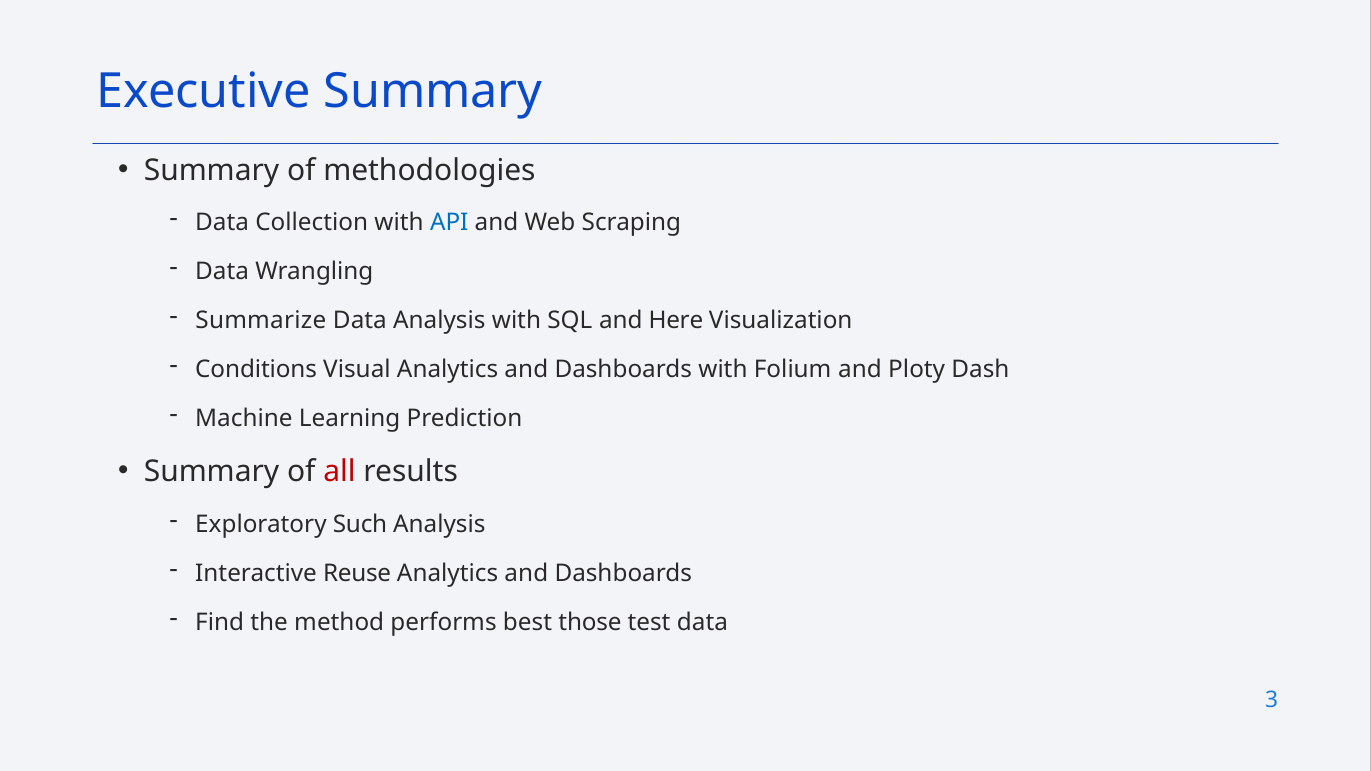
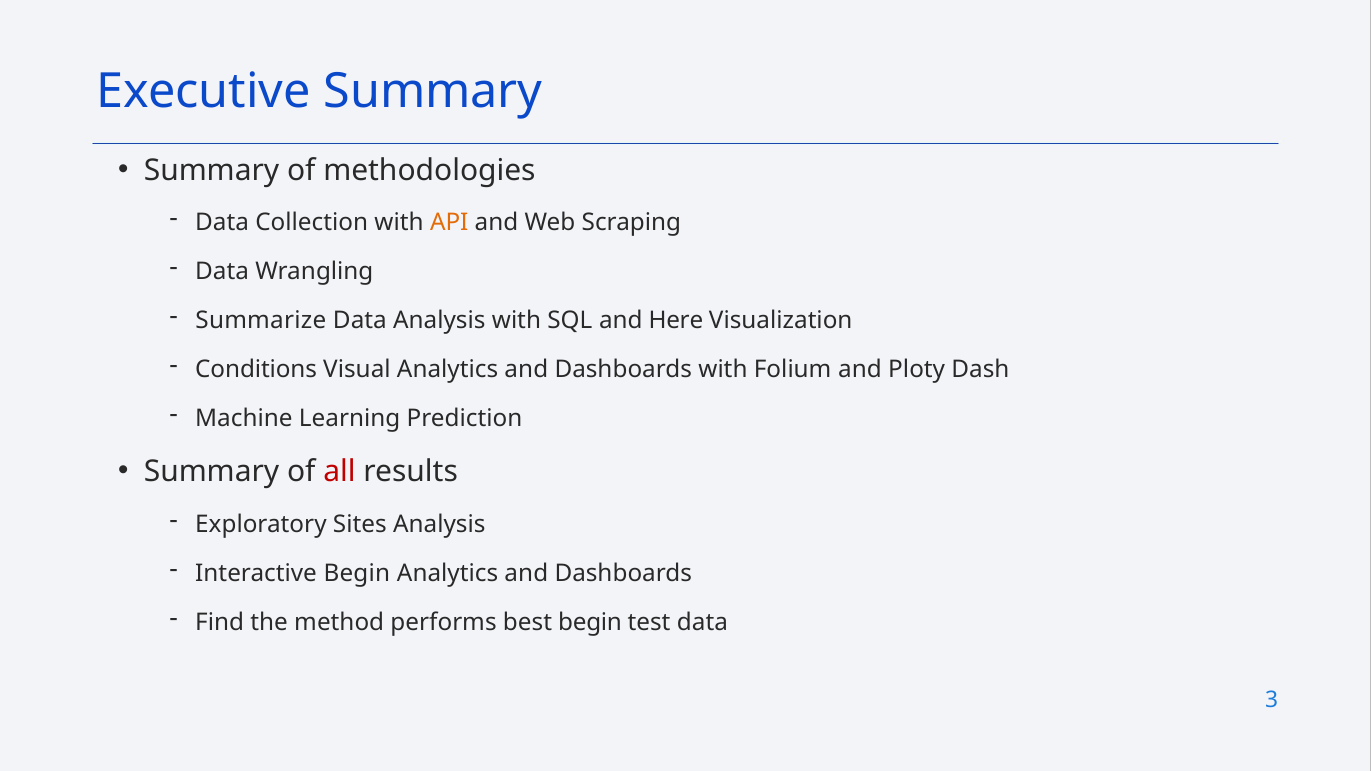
API colour: blue -> orange (449, 222)
Such: Such -> Sites (360, 524)
Interactive Reuse: Reuse -> Begin (357, 573)
best those: those -> begin (590, 622)
